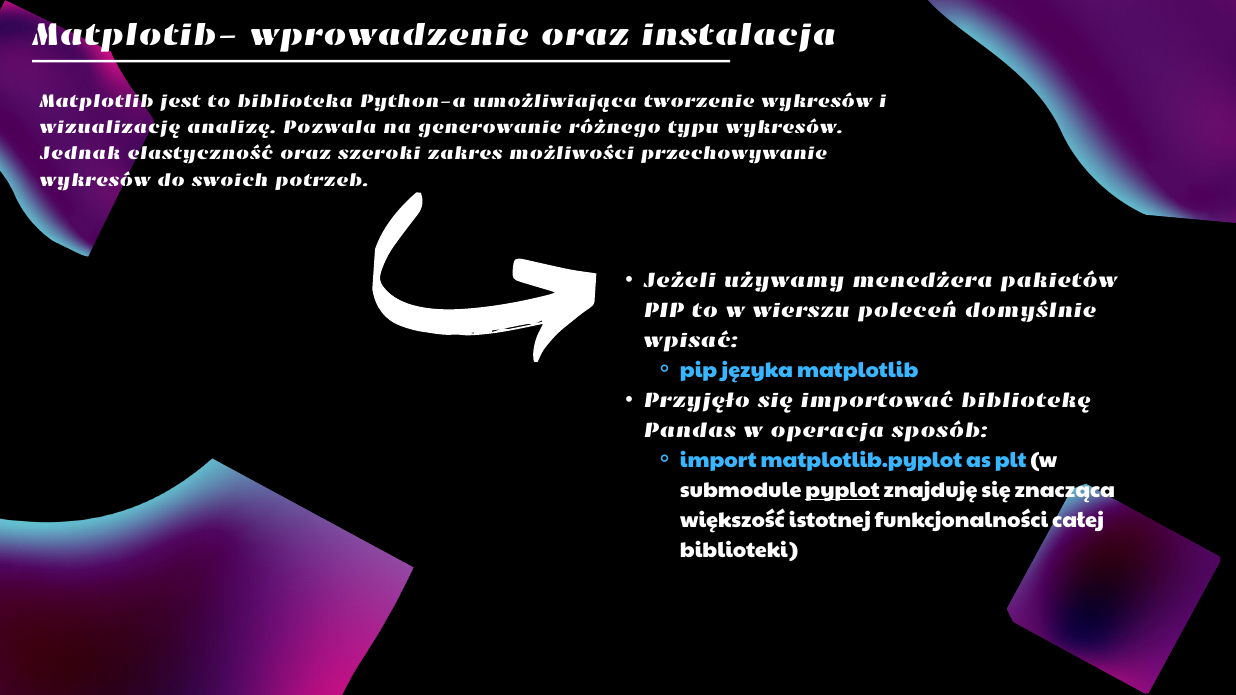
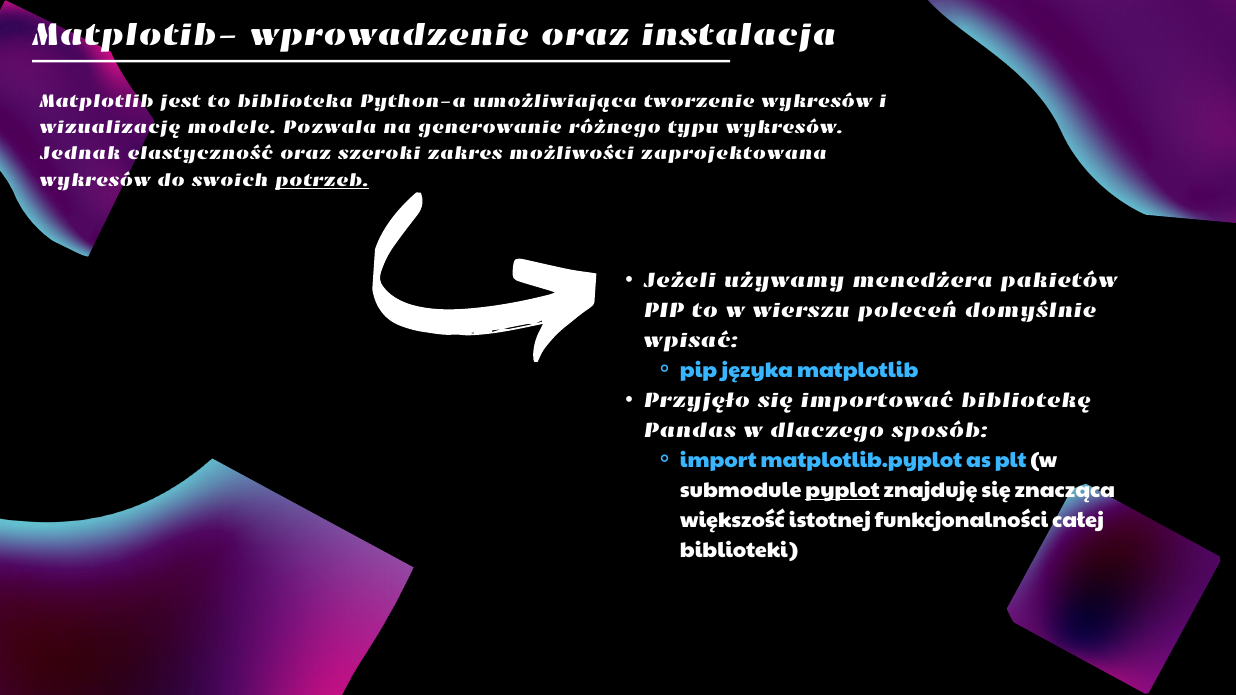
analizę: analizę -> modele (232, 127)
przechowywanie: przechowywanie -> zaprojektowana (734, 154)
potrzeb underline: none -> present (322, 180)
operacja: operacja -> dlaczego (827, 431)
